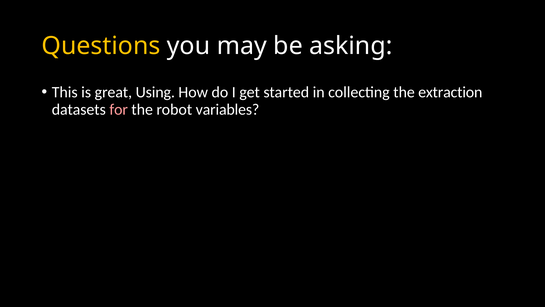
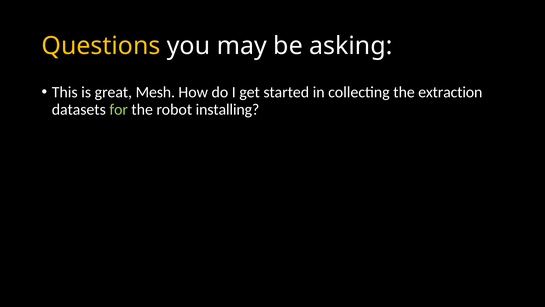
Using: Using -> Mesh (155, 92)
for colour: pink -> light green (119, 109)
variables: variables -> installing (227, 109)
